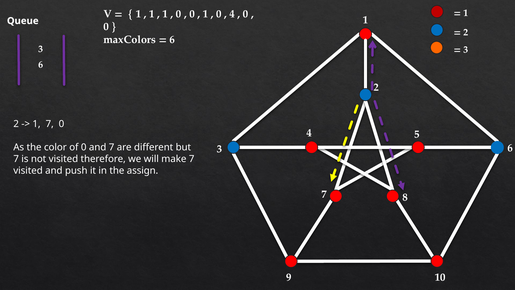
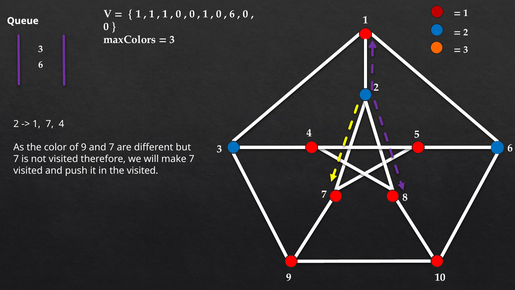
4: 4 -> 6 (232, 14)
6: 6 -> 3 (172, 40)
7 0: 0 -> 4 (61, 124)
of 0: 0 -> 9 (84, 147)
the assign: assign -> visited (143, 170)
